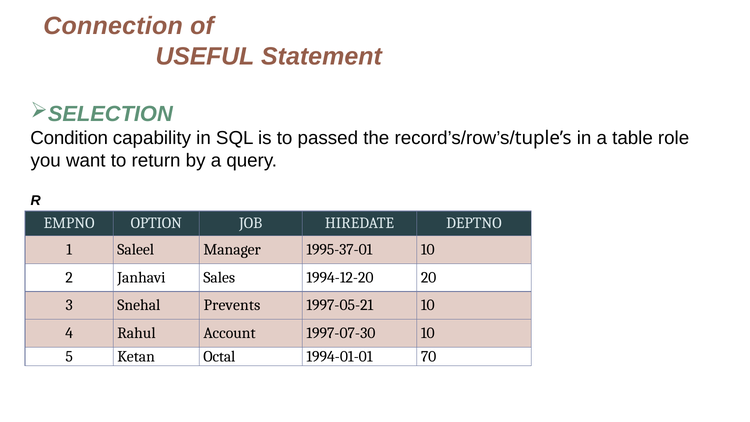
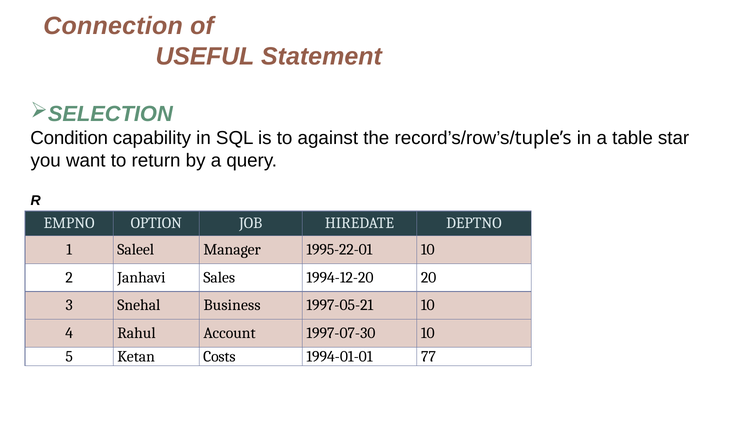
passed: passed -> against (328, 138)
role: role -> star (674, 138)
1995-37-01: 1995-37-01 -> 1995-22-01 (339, 250)
Prevents: Prevents -> Business (232, 305)
Octal: Octal -> Costs (219, 356)
70: 70 -> 77 (428, 356)
